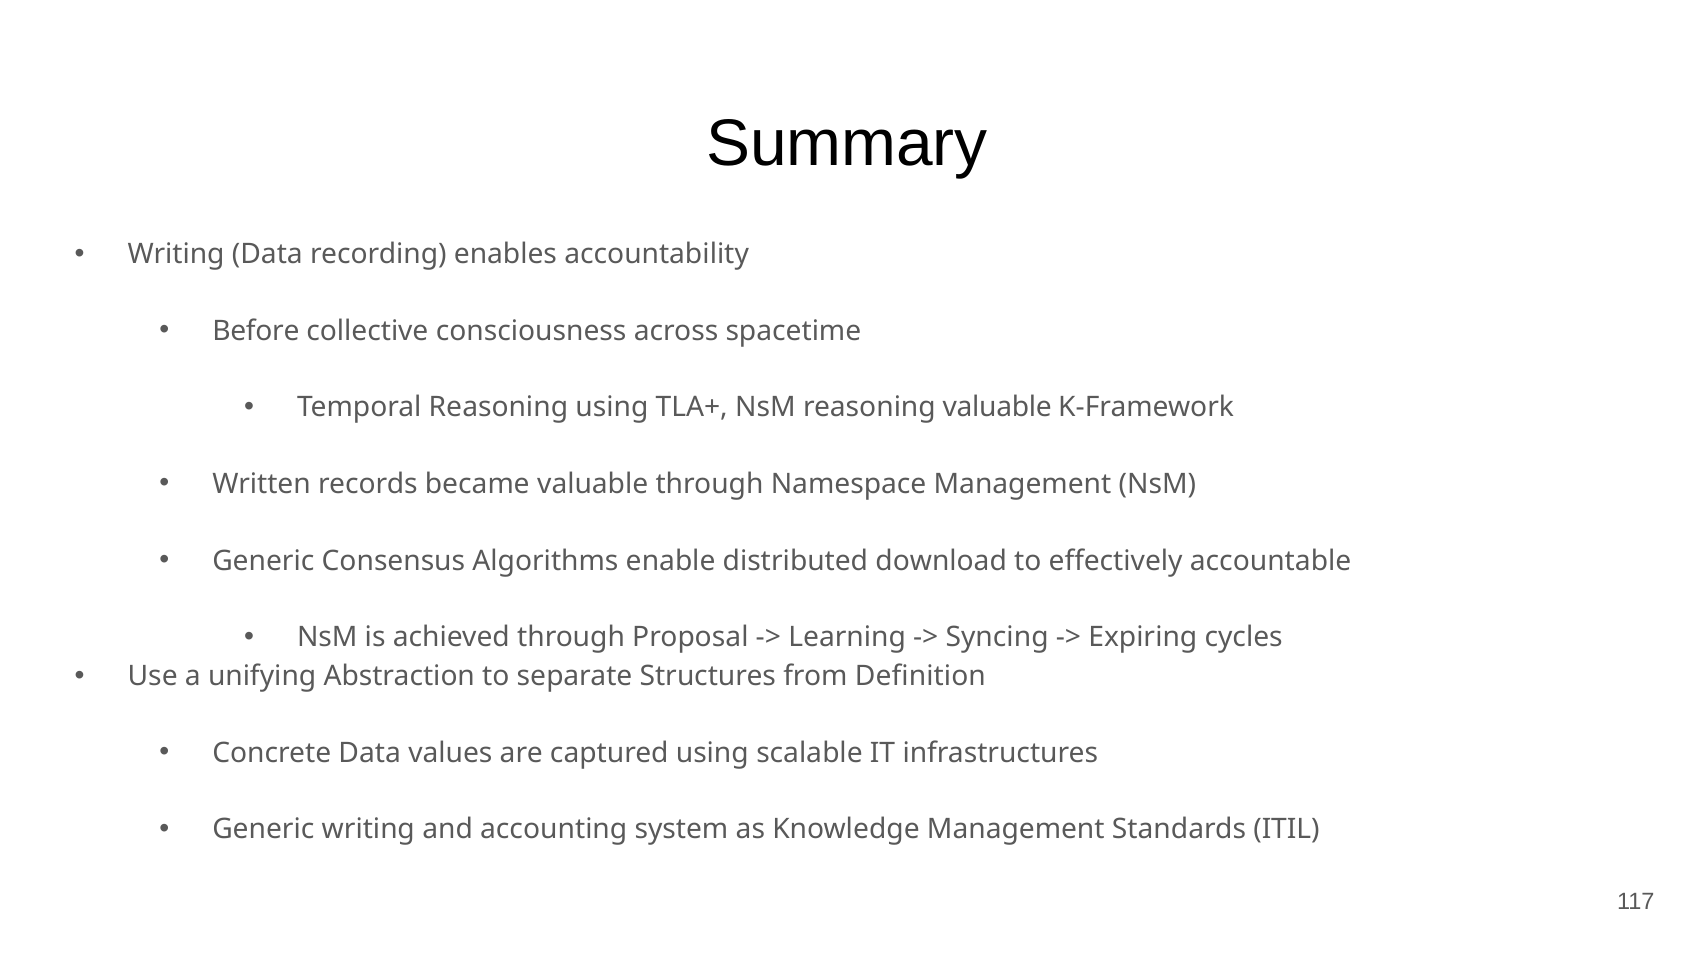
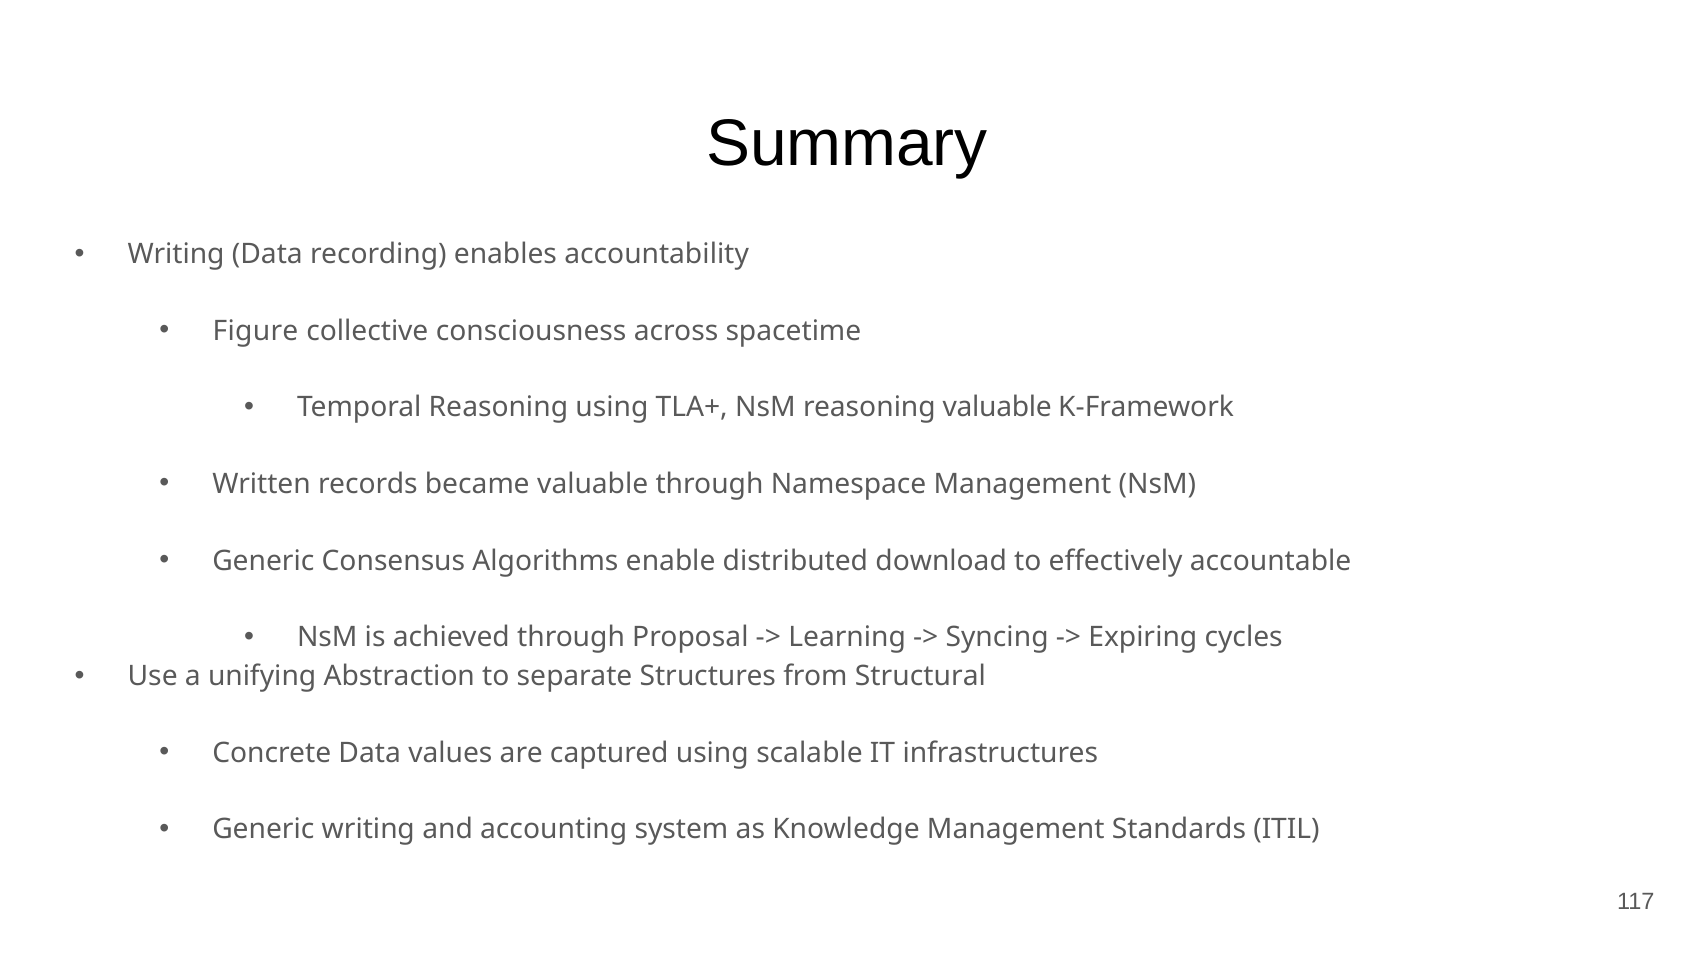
Before: Before -> Figure (256, 331)
Definition: Definition -> Structural (920, 676)
